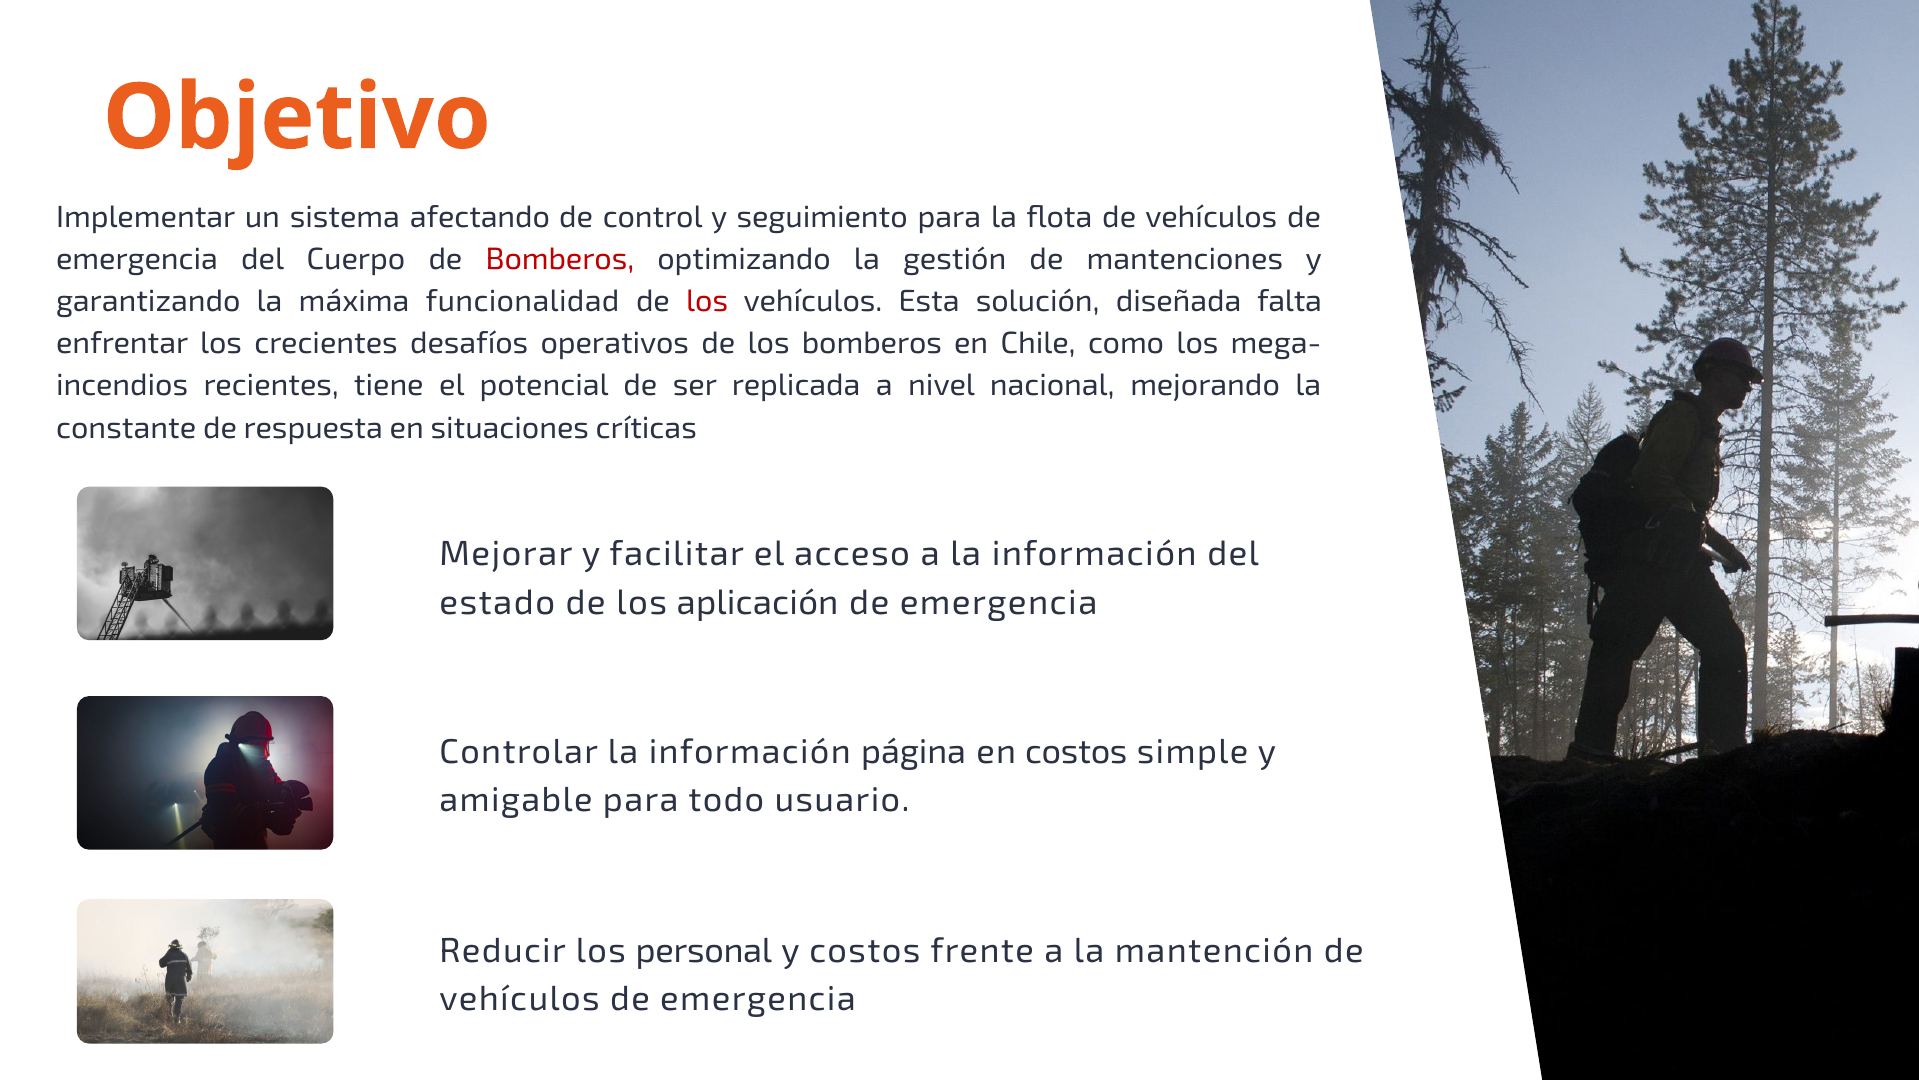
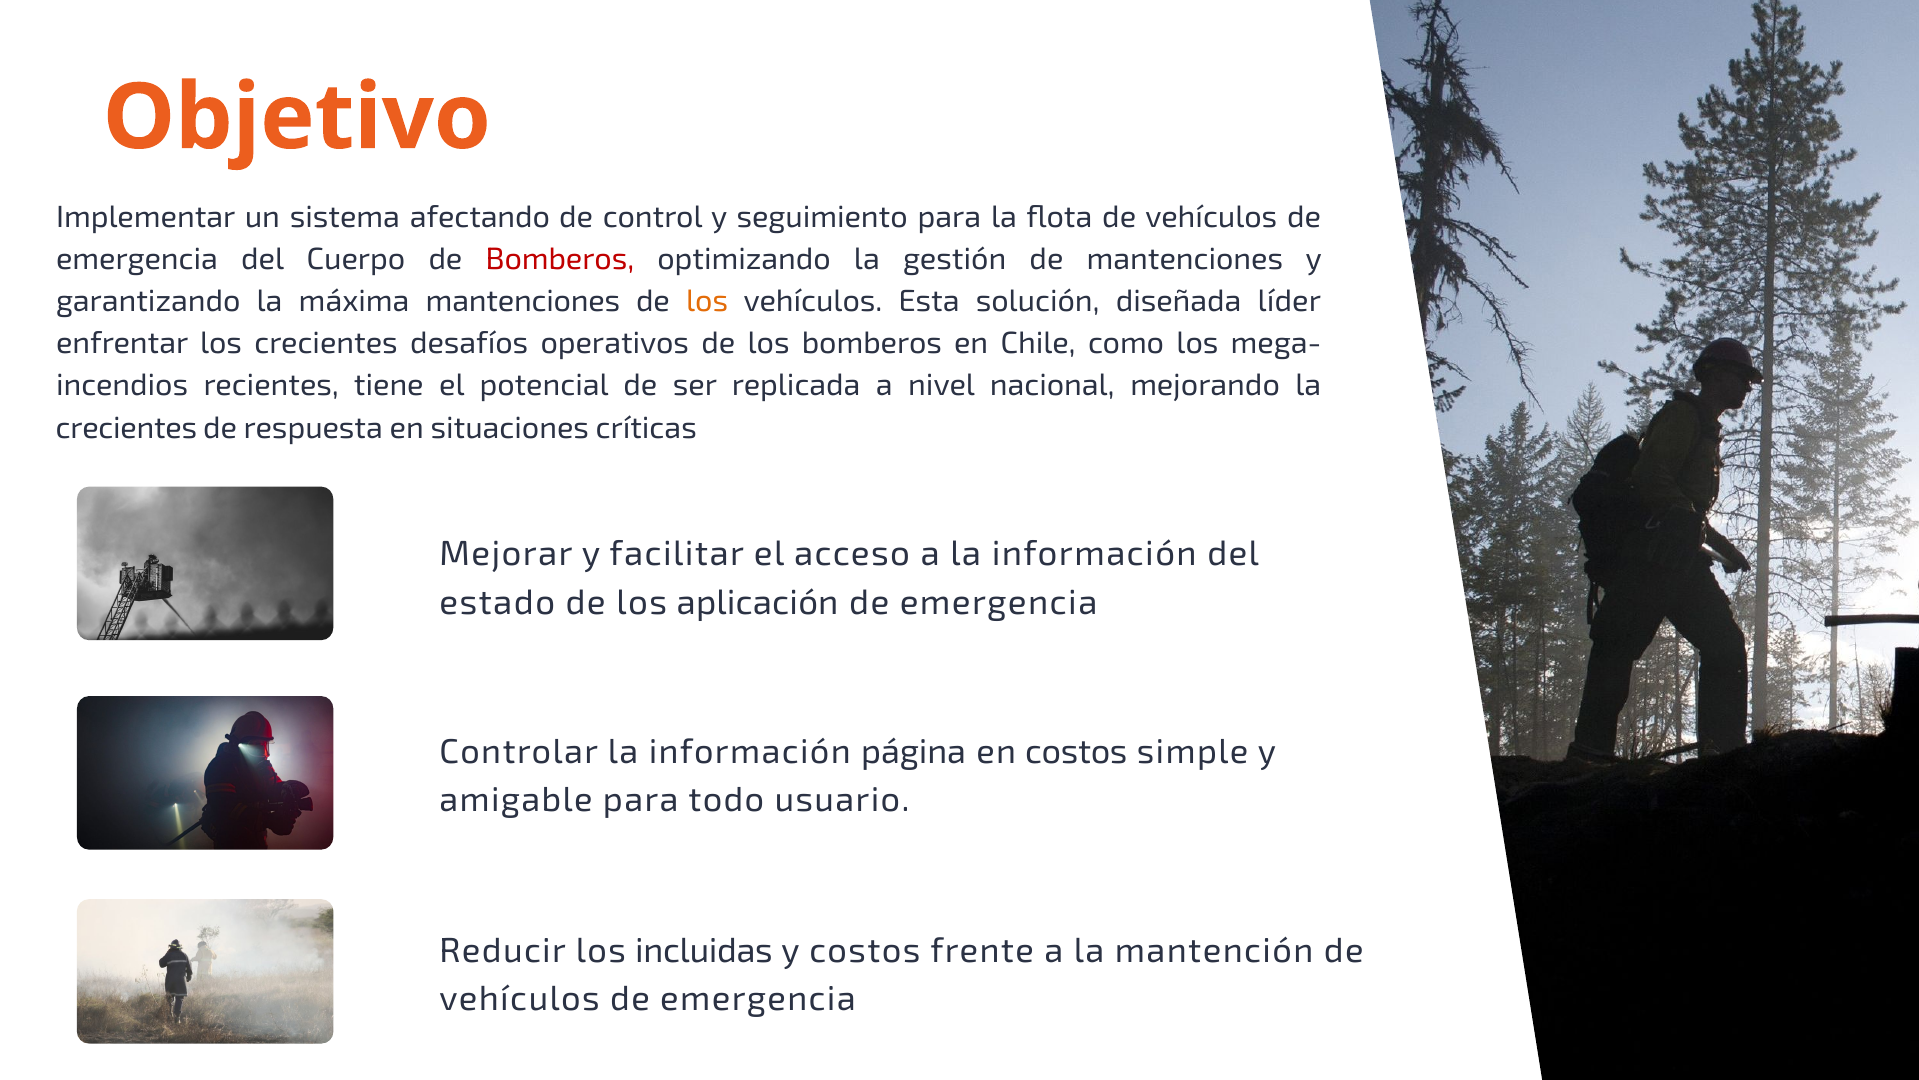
máxima funcionalidad: funcionalidad -> mantenciones (523, 301)
los colour: red -> orange (707, 301)
falta: falta -> líder (1289, 301)
constante: constante -> crecientes (126, 428)
personal: personal -> incluidas (704, 950)
